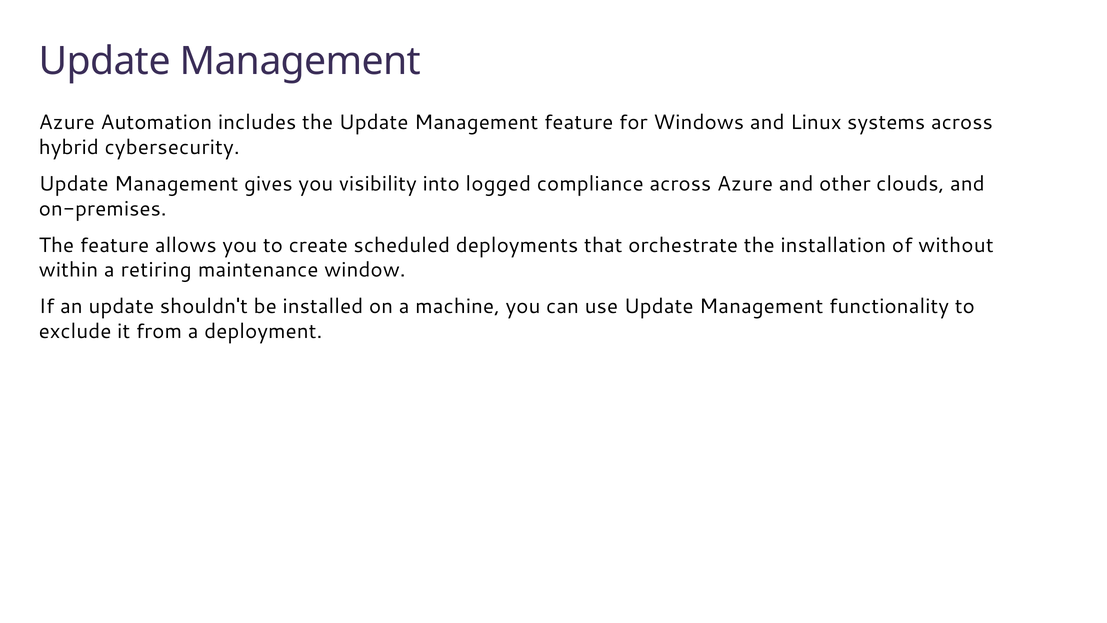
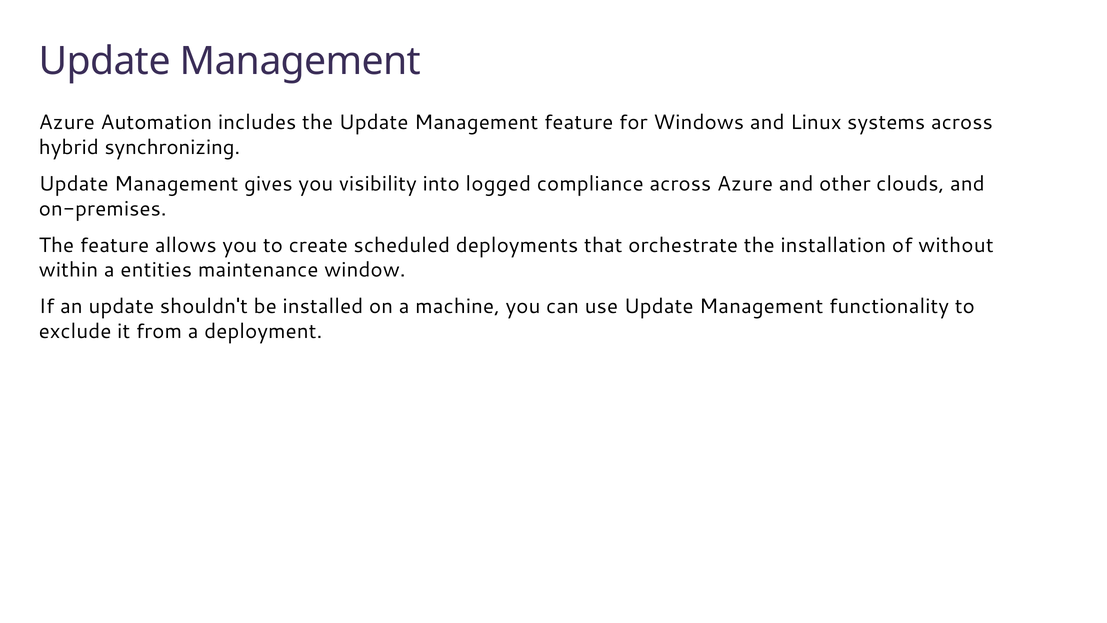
cybersecurity: cybersecurity -> synchronizing (172, 147)
retiring: retiring -> entities (156, 270)
